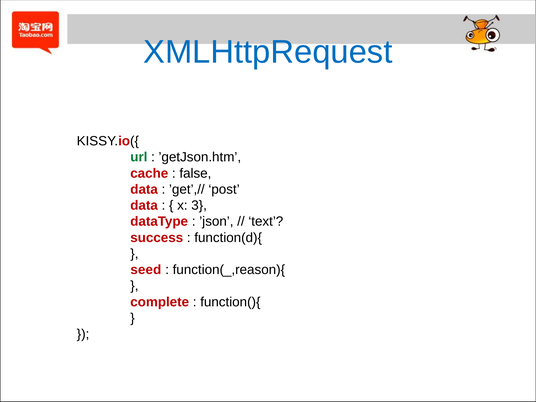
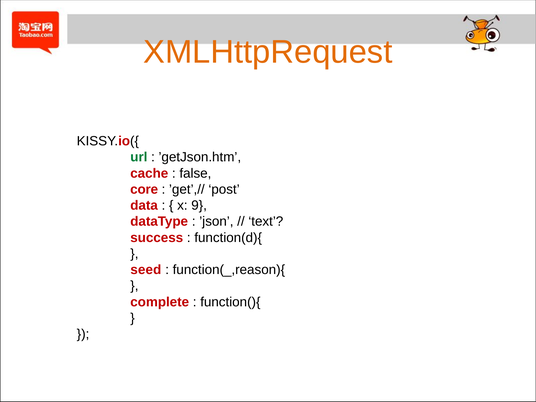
XMLHttpRequest colour: blue -> orange (268, 52)
data: data -> core (144, 189)
3: 3 -> 9 (199, 205)
